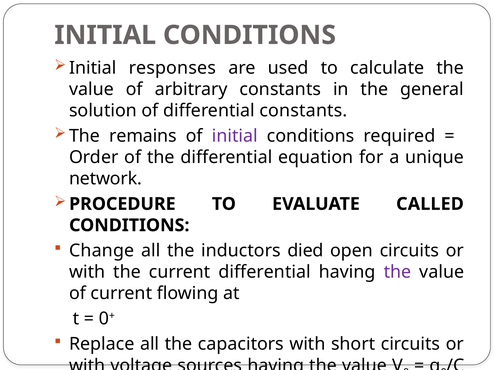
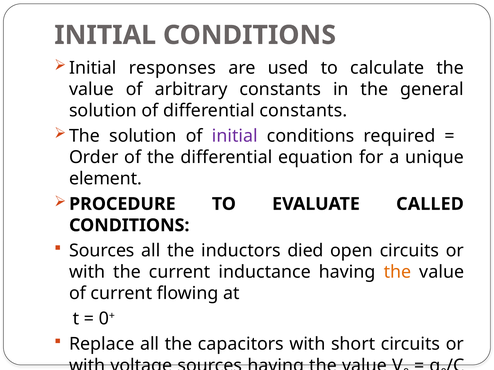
The remains: remains -> solution (143, 136)
network: network -> element (105, 179)
Change: Change -> Sources (102, 251)
current differential: differential -> inductance (265, 272)
the colour: purple -> orange (397, 272)
